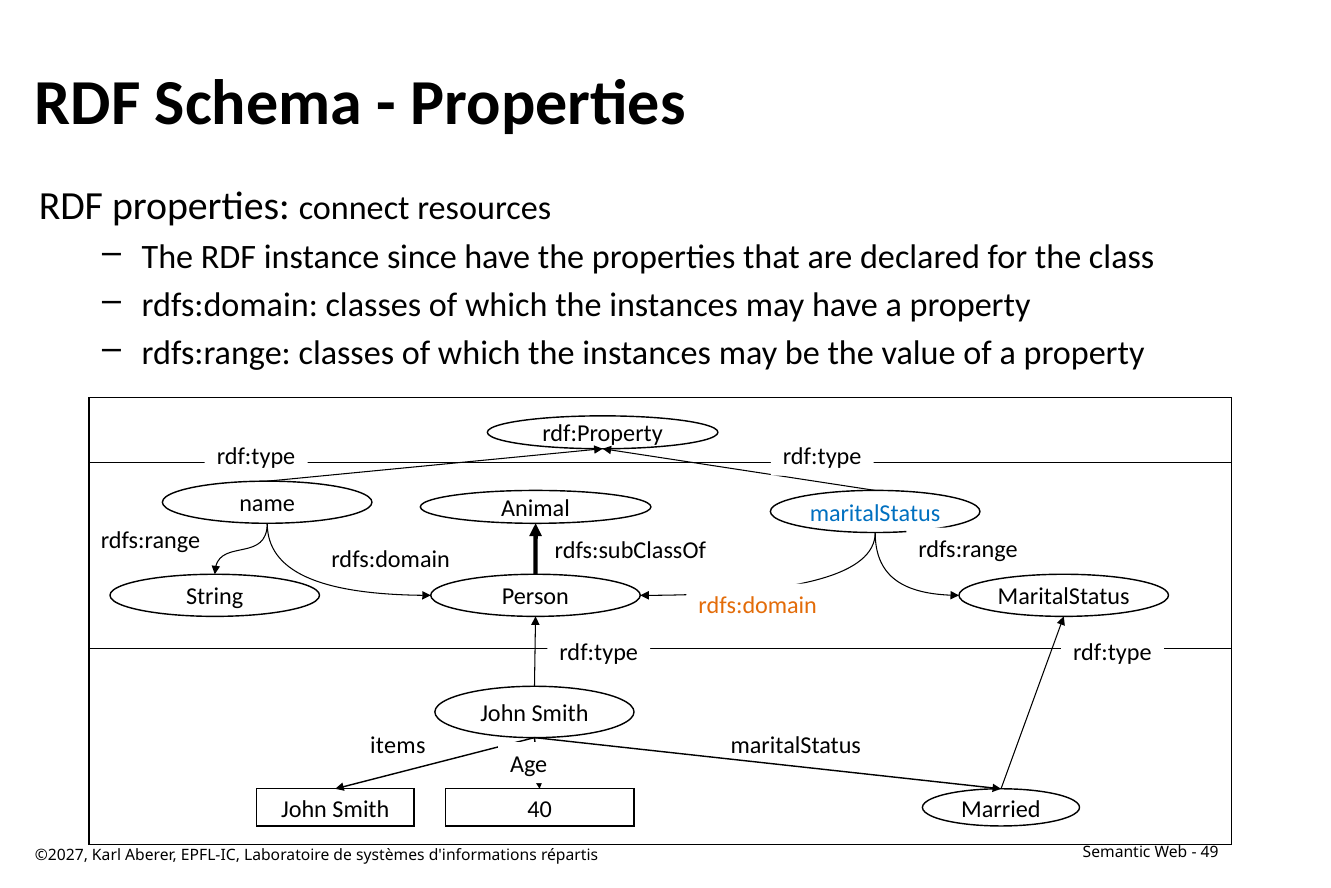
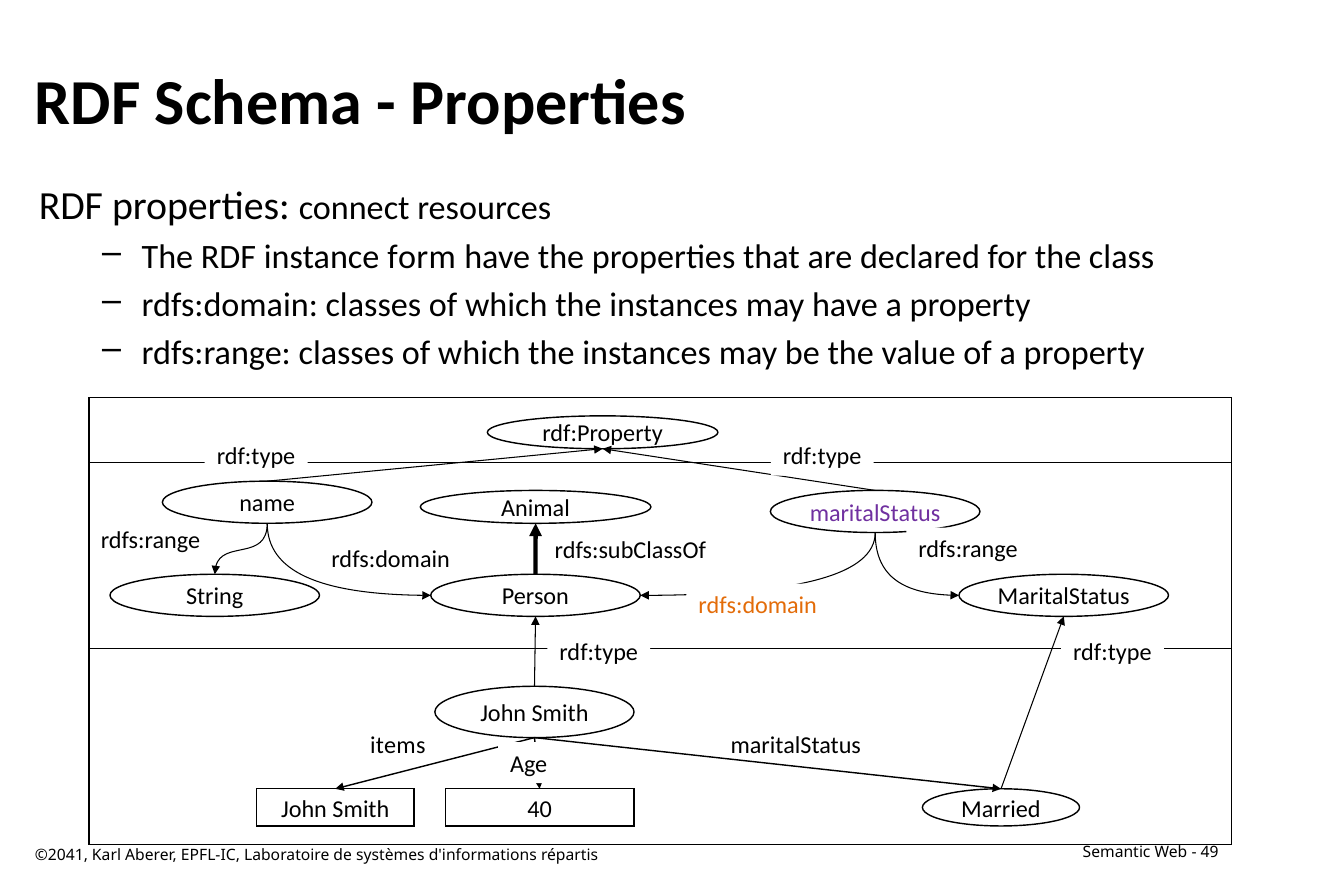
since: since -> form (422, 258)
maritalStatus colour: blue -> purple (875, 513)
©2027: ©2027 -> ©2041 (61, 855)
